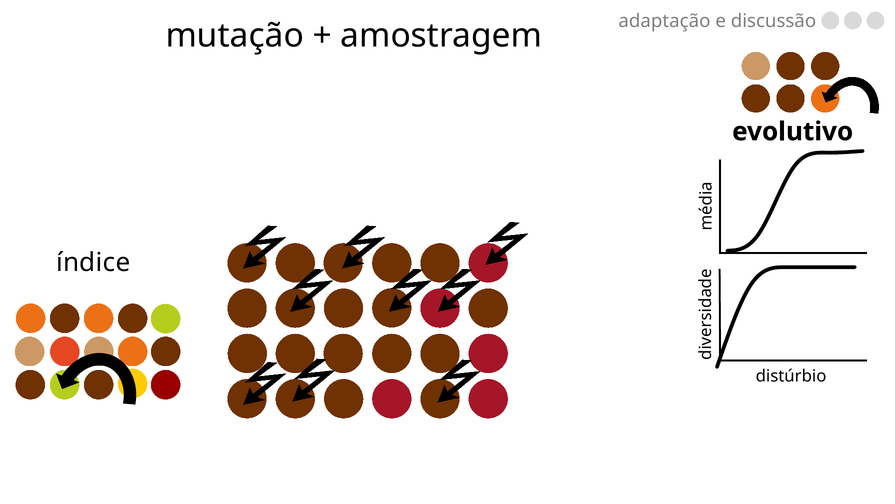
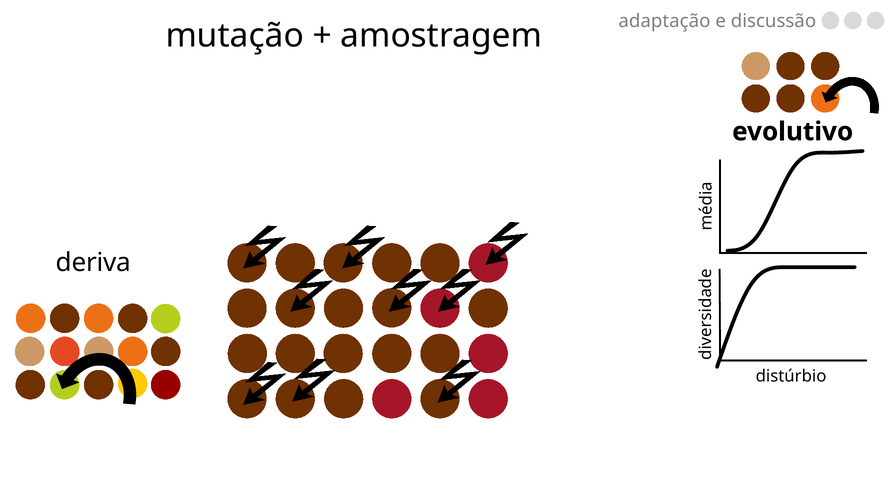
índice: índice -> deriva (93, 262)
